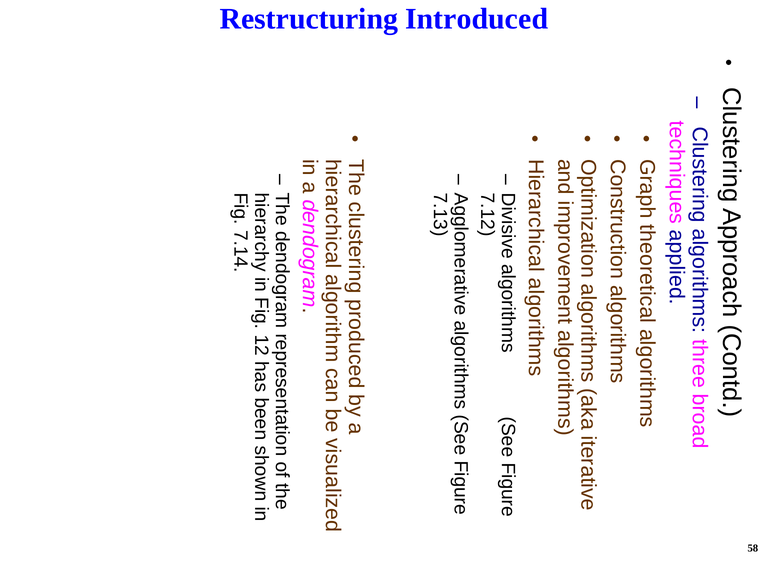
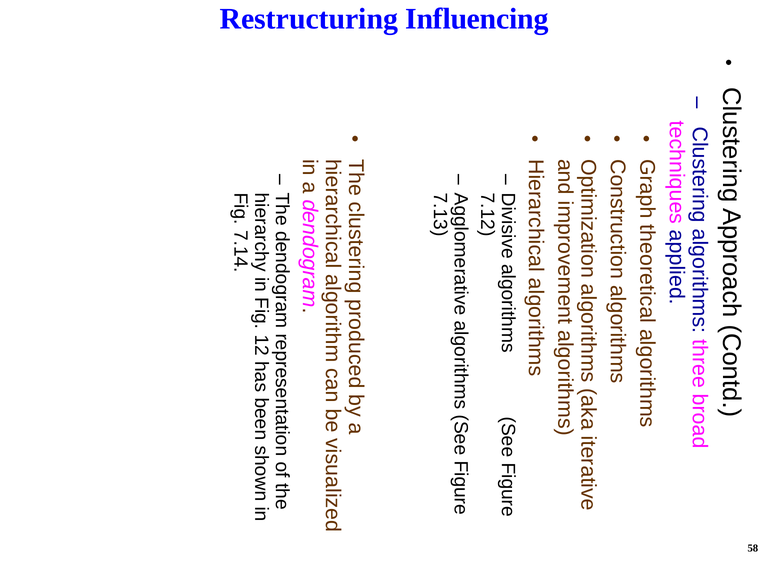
Introduced: Introduced -> Influencing (477, 19)
